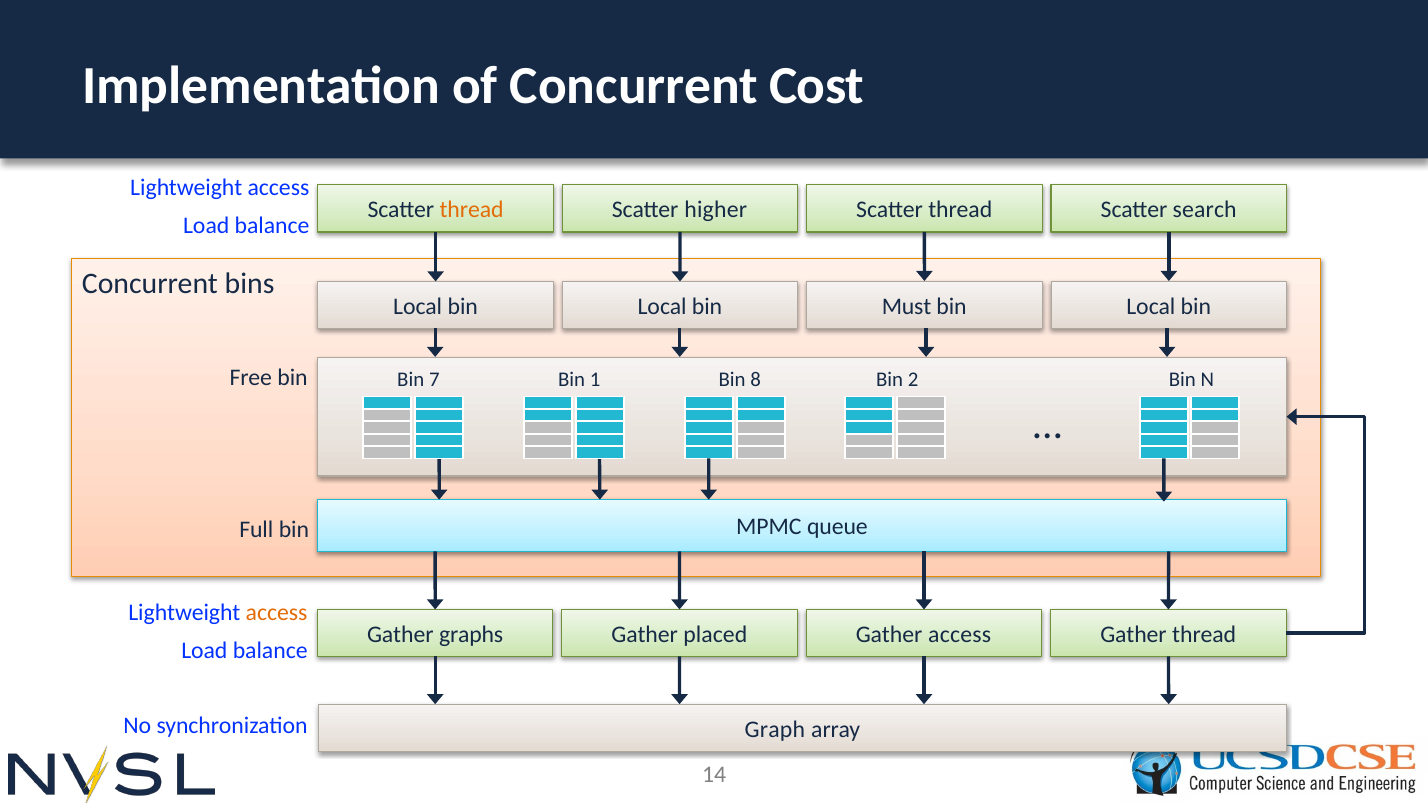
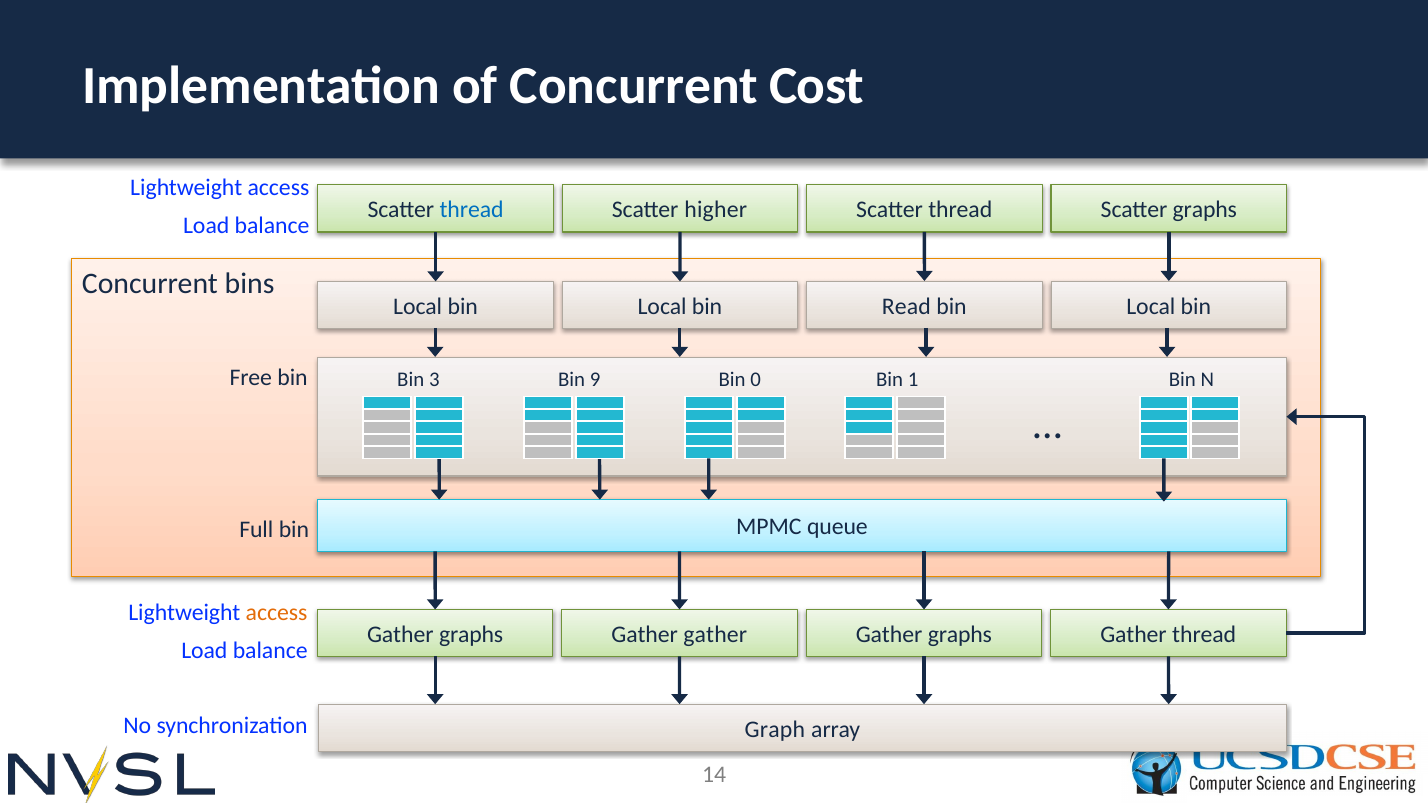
thread colour: orange -> blue (472, 210)
Scatter search: search -> graphs (1205, 210)
Must: Must -> Read (906, 307)
7: 7 -> 3 (434, 380)
1: 1 -> 9 (595, 380)
8: 8 -> 0 (756, 380)
2: 2 -> 1 (913, 380)
placed: placed -> gather (715, 635)
access: access -> graphs (960, 635)
